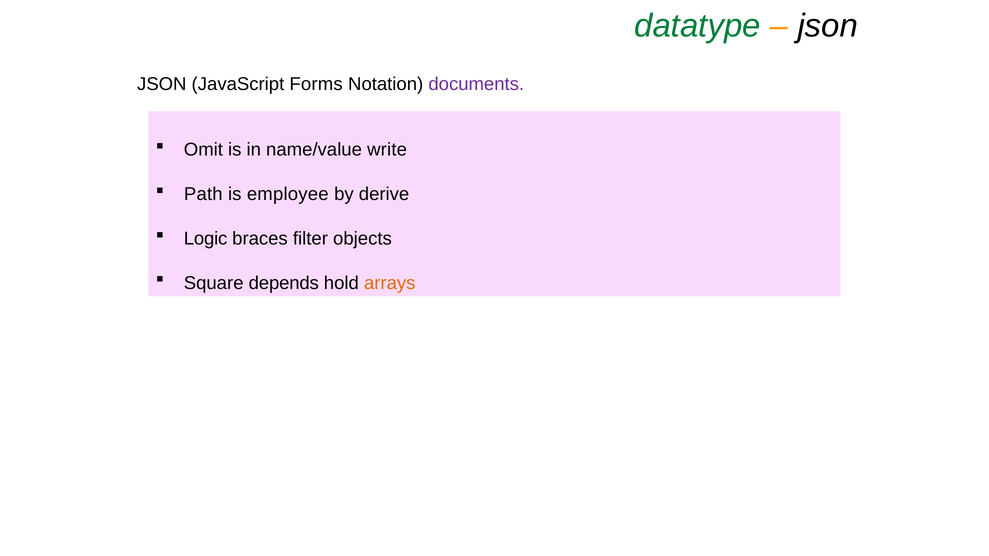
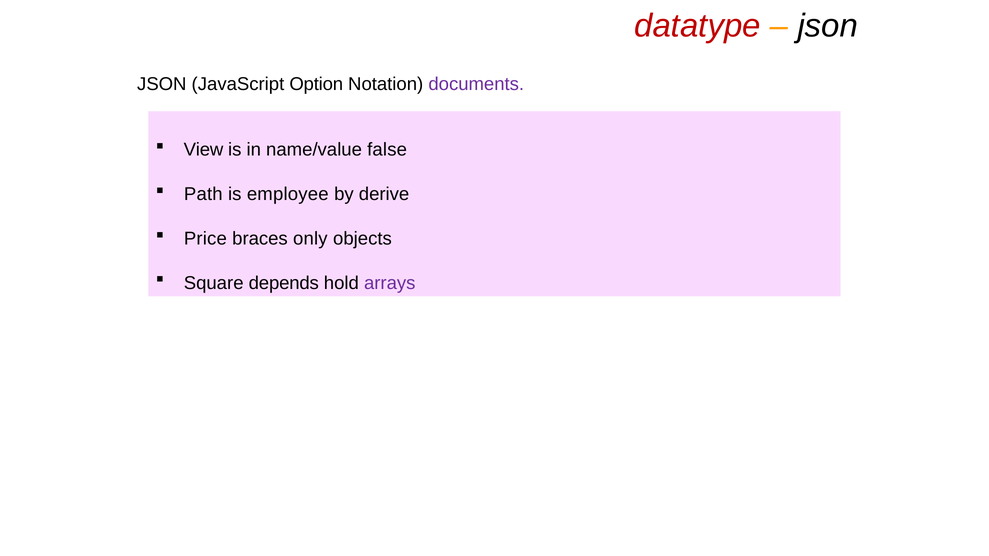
datatype colour: green -> red (698, 26)
Forms: Forms -> Option (316, 84)
Omit: Omit -> View (203, 150)
write: write -> false (387, 150)
Logic: Logic -> Price (205, 239)
filter: filter -> only (310, 239)
arrays colour: orange -> purple (390, 283)
